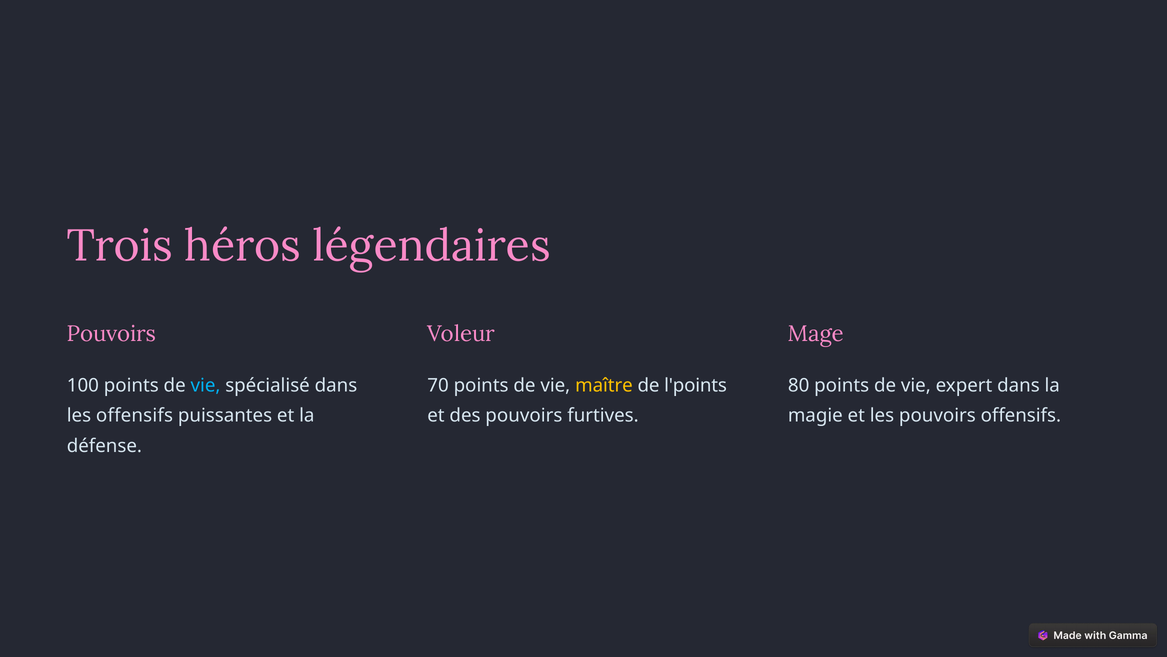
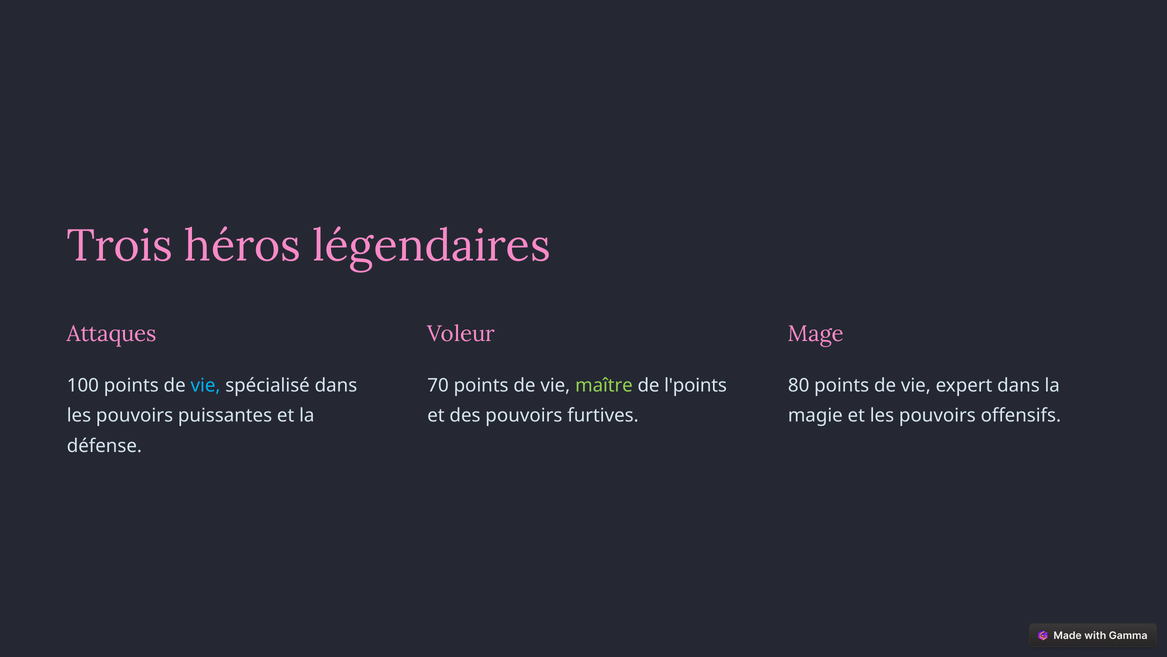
Pouvoirs: Pouvoirs -> Attaques (112, 333)
maître colour: yellow -> light green (604, 385)
offensifs: offensifs -> pouvoirs (135, 415)
